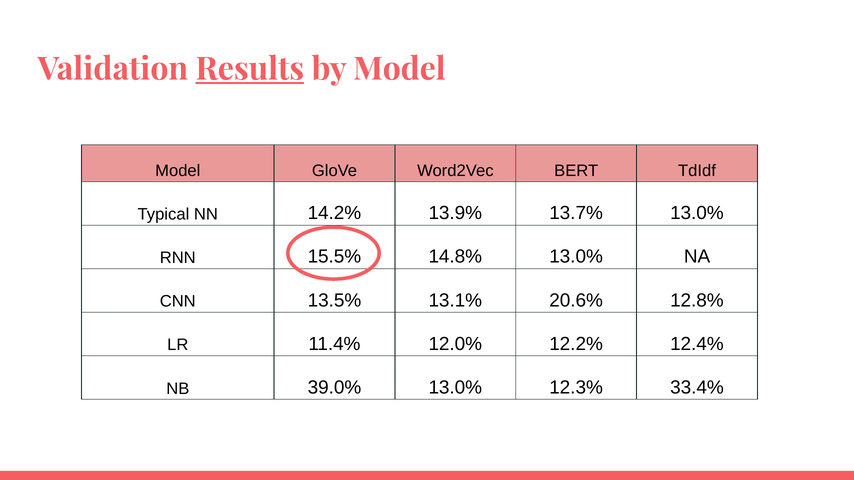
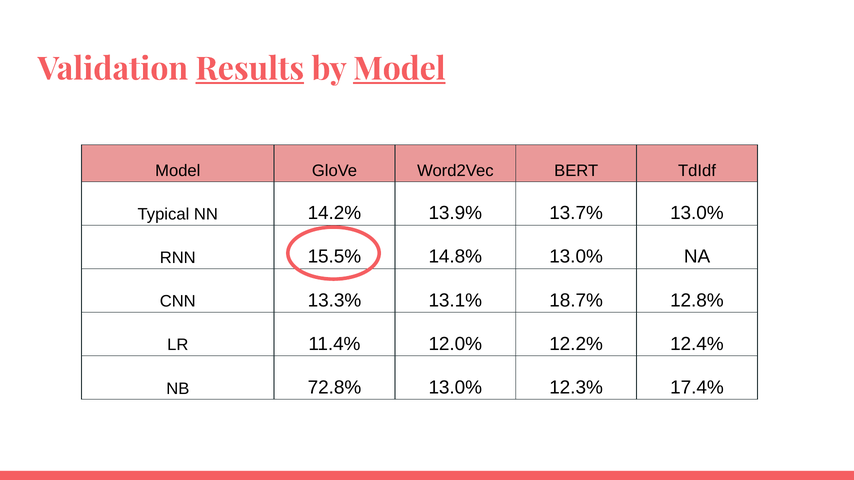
Model underline: none -> present (399, 69)
13.5%: 13.5% -> 13.3% (334, 301)
20.6%: 20.6% -> 18.7% (576, 301)
39.0%: 39.0% -> 72.8% (334, 388)
33.4%: 33.4% -> 17.4% (697, 388)
